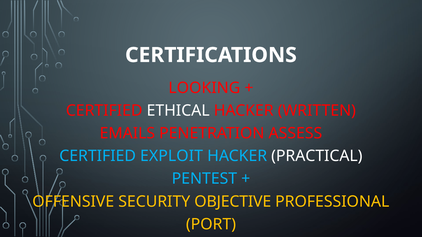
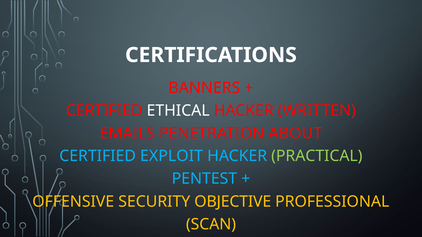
LOOKING: LOOKING -> BANNERS (204, 88)
ASSESS: ASSESS -> ABOUT (295, 133)
PRACTICAL colour: white -> light green (317, 156)
PORT: PORT -> SCAN (211, 225)
